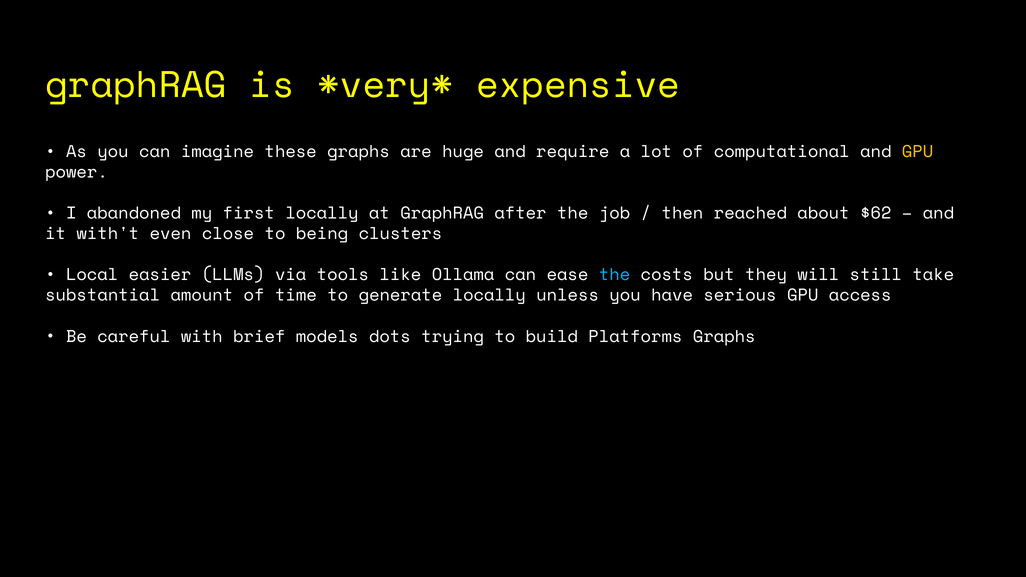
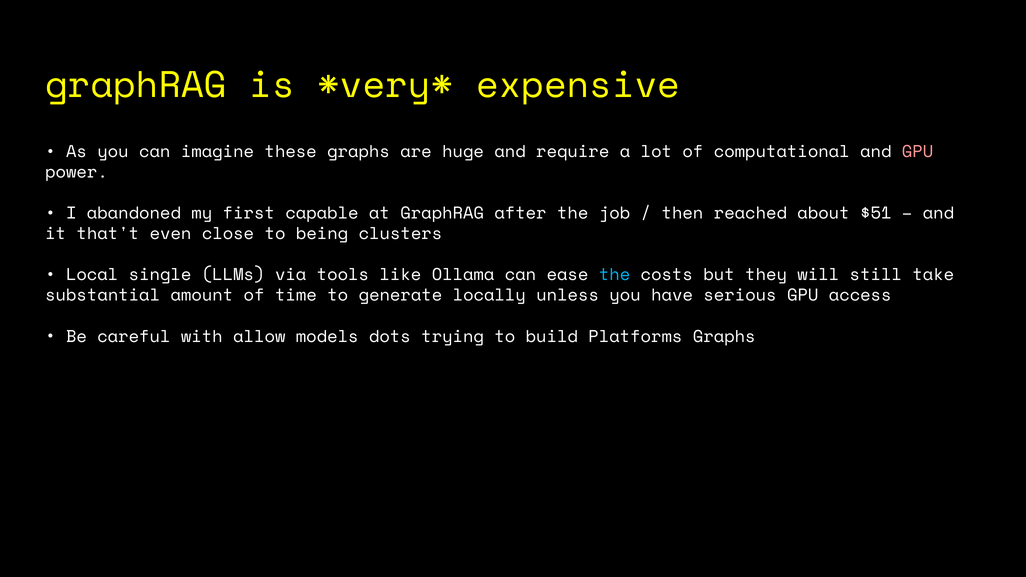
GPU colour: yellow -> pink (918, 152)
first locally: locally -> capable (322, 213)
$62: $62 -> $51 (876, 213)
with't: with't -> that't (108, 234)
easier: easier -> single (160, 275)
brief: brief -> allow (259, 336)
